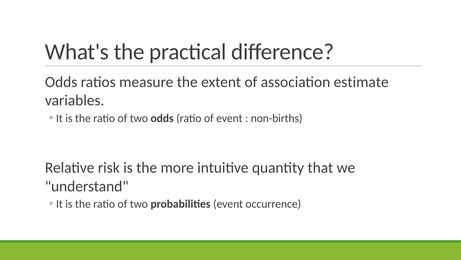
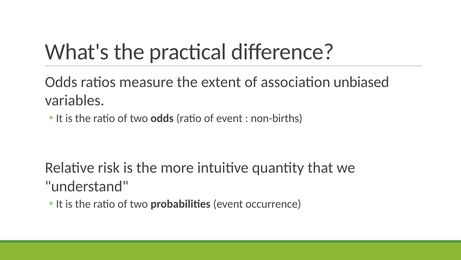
estimate: estimate -> unbiased (361, 82)
